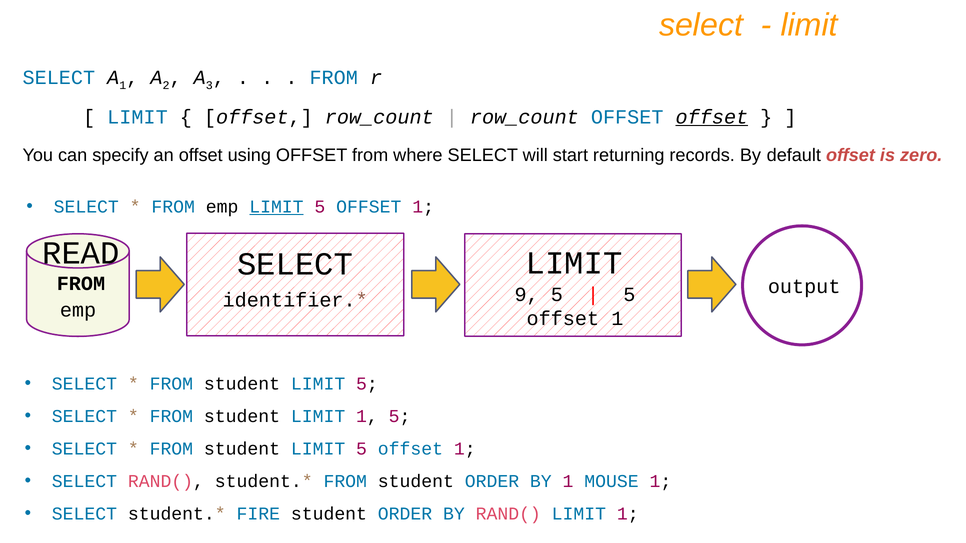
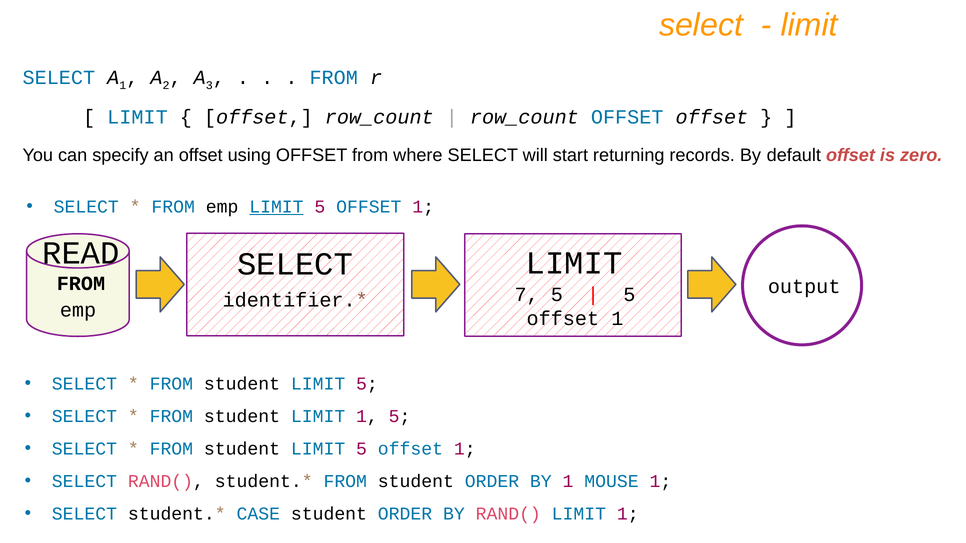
offset underline: present -> none (712, 117)
9: 9 -> 7 (527, 295)
FIRE: FIRE -> CASE (258, 514)
